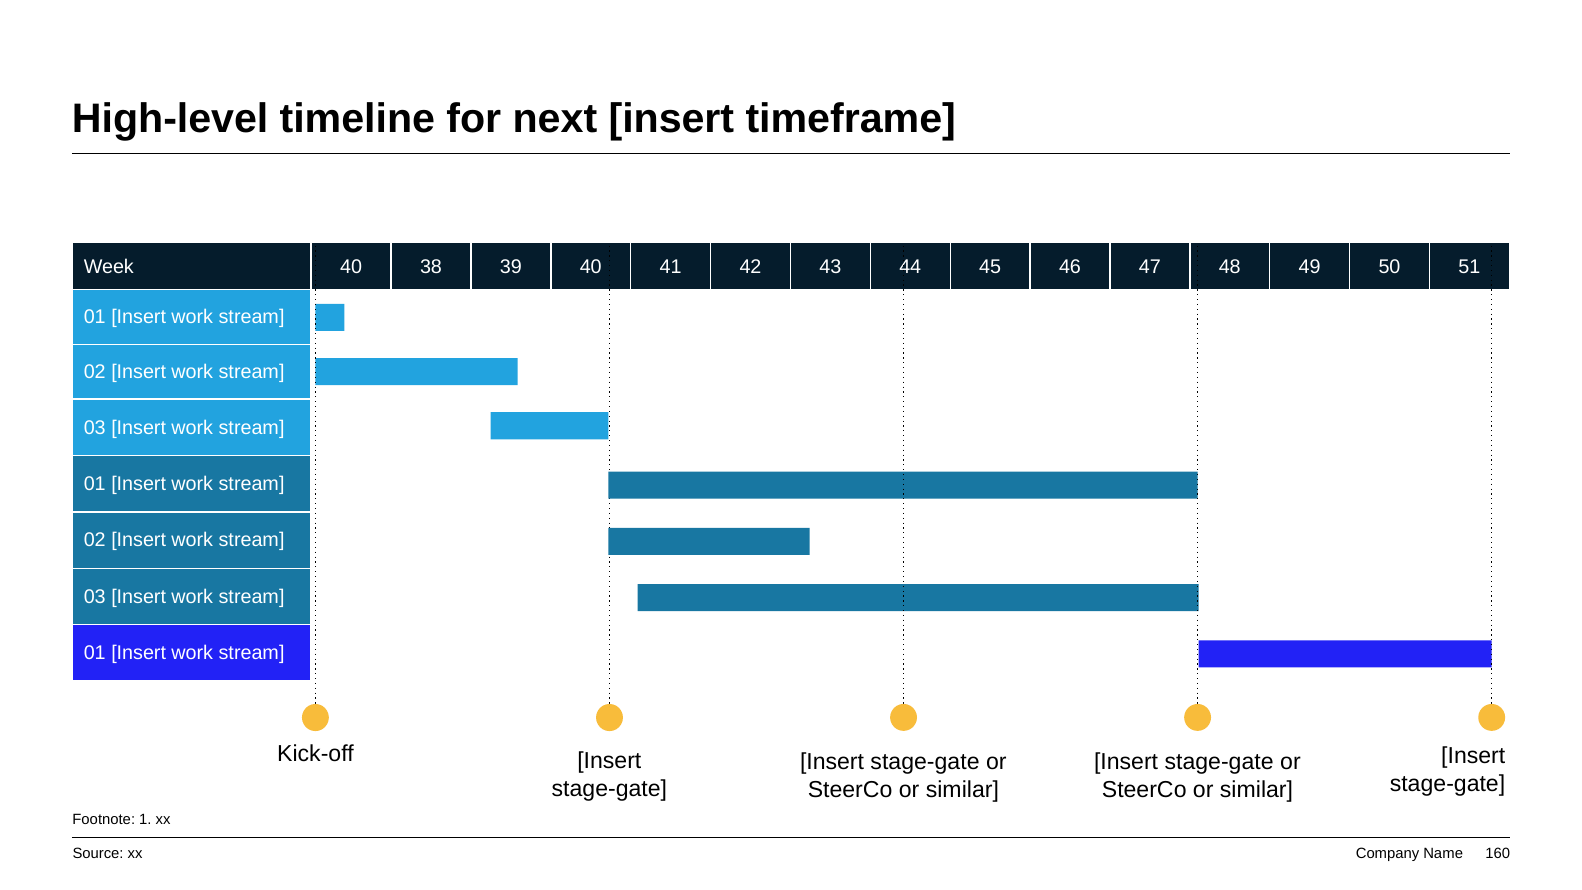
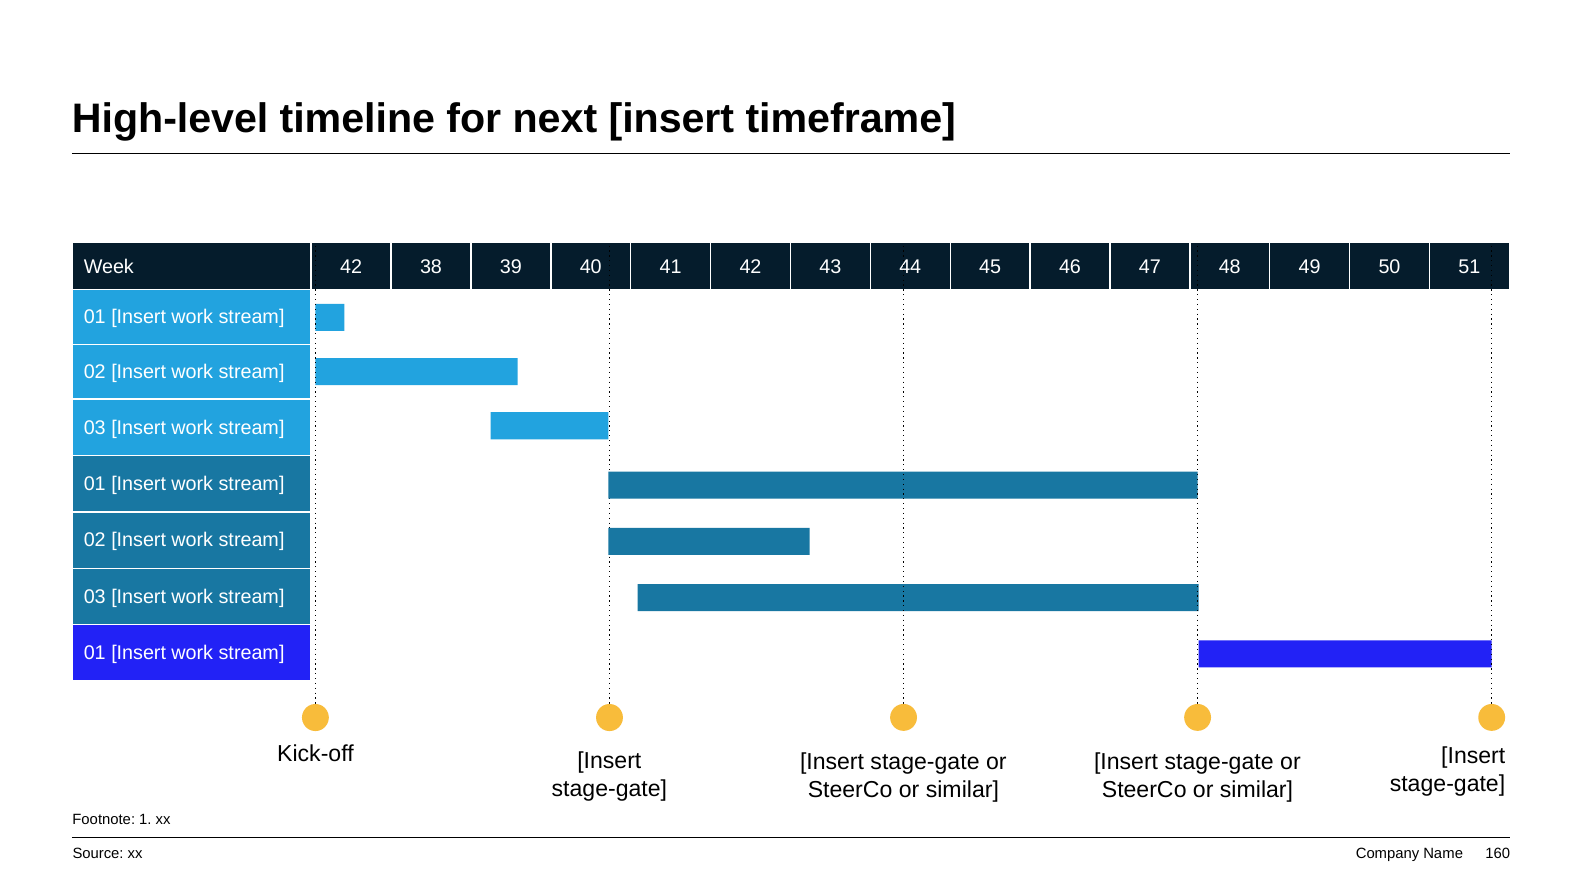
Week 40: 40 -> 42 (351, 266)
